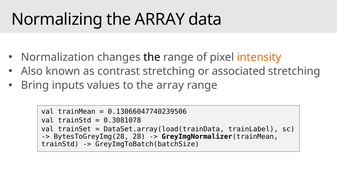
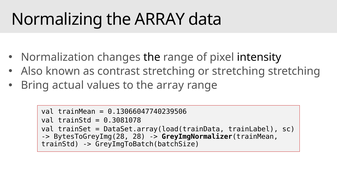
intensity colour: orange -> black (259, 57)
or associated: associated -> stretching (239, 71)
inputs: inputs -> actual (68, 85)
